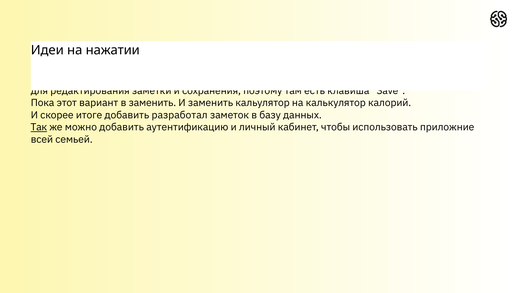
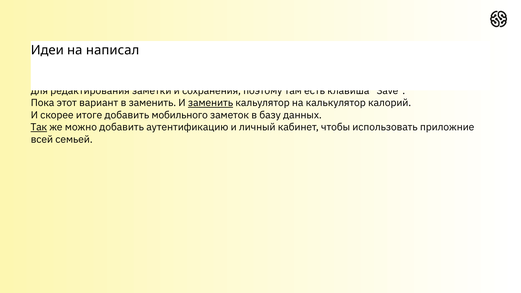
на нажатии: нажатии -> написал (113, 50)
заменить underline: none -> present (211, 103)
разработал: разработал -> мобильного (180, 115)
